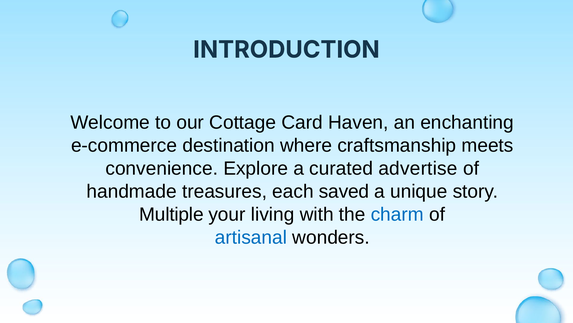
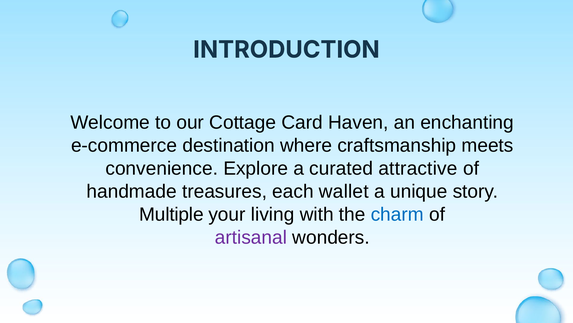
advertise: advertise -> attractive (418, 168)
saved: saved -> wallet (344, 191)
artisanal colour: blue -> purple (251, 237)
